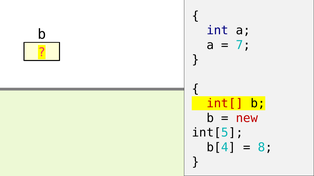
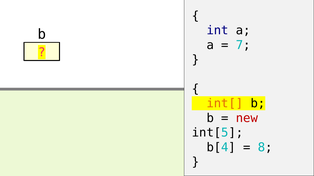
int[ colour: red -> orange (225, 104)
